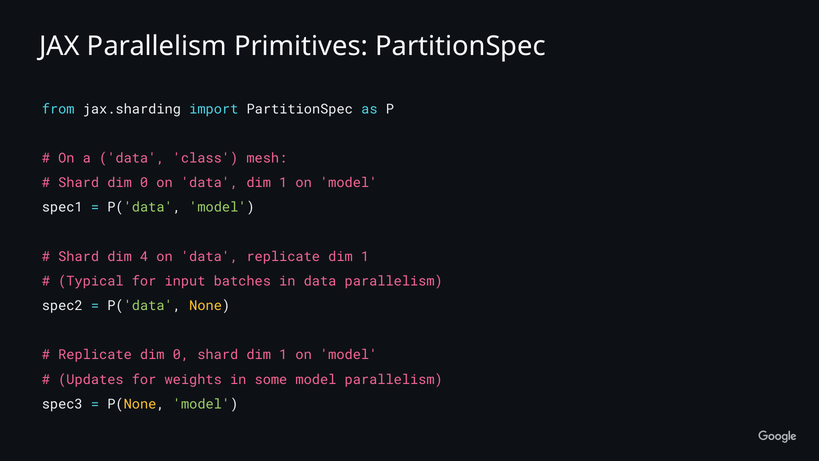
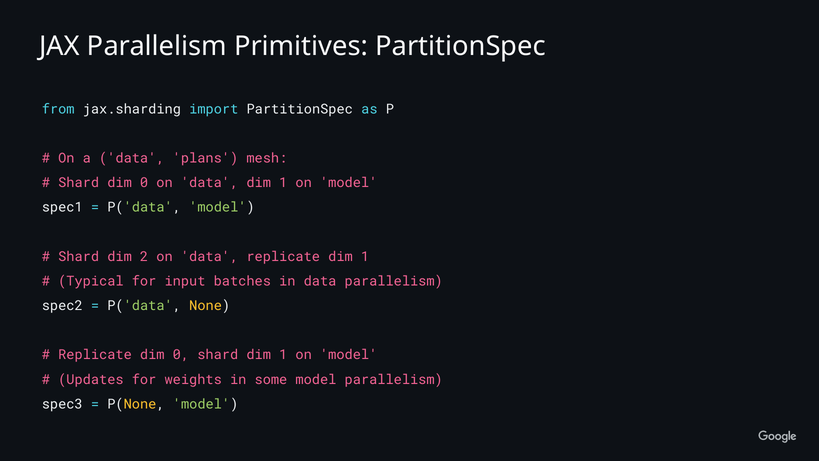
class: class -> plans (205, 158)
4: 4 -> 2 (144, 256)
